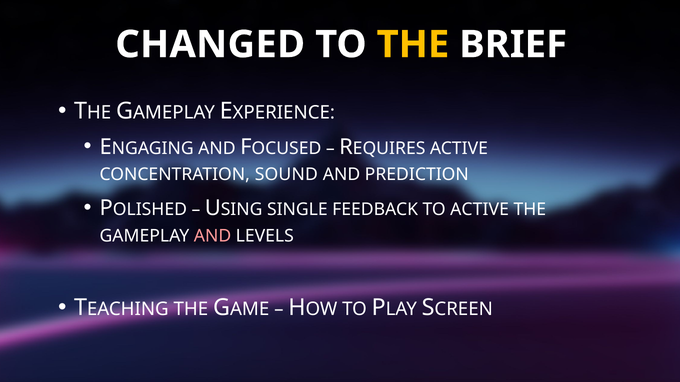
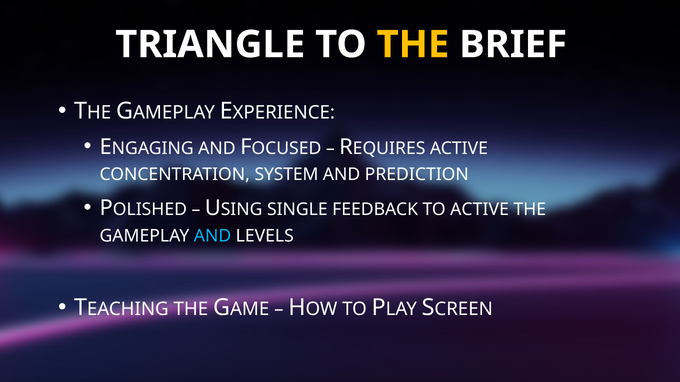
CHANGED: CHANGED -> TRIANGLE (210, 45)
SOUND: SOUND -> SYSTEM (286, 175)
AND colour: pink -> light blue (213, 236)
